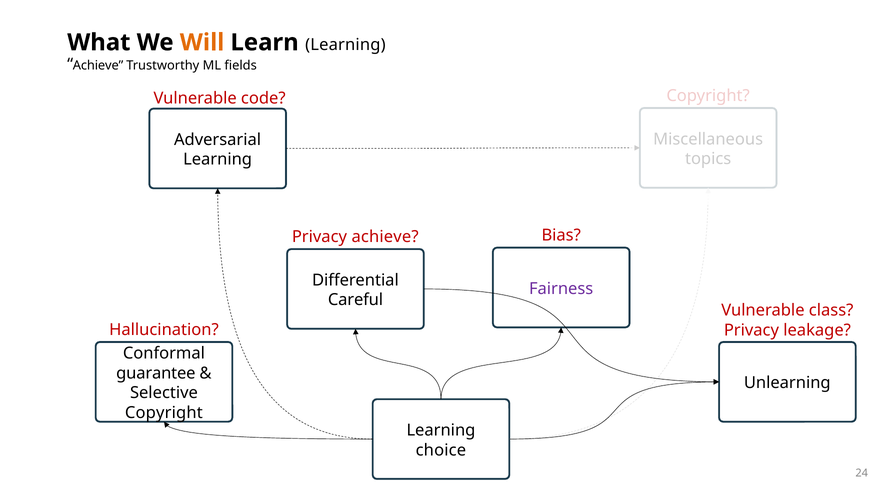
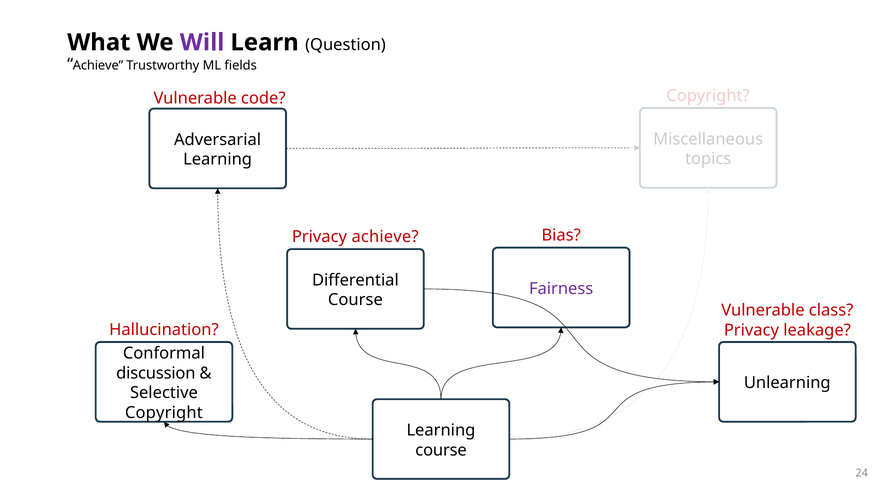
Will colour: orange -> purple (202, 42)
Learn Learning: Learning -> Question (345, 45)
Careful: Careful -> Course (355, 300)
guarantee: guarantee -> discussion (156, 373)
choice: choice -> course (441, 450)
